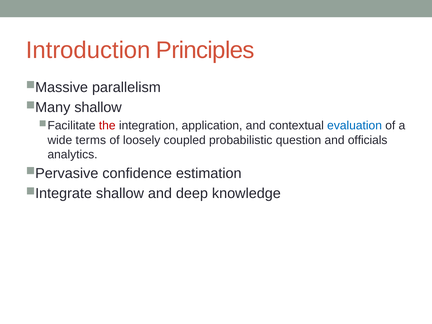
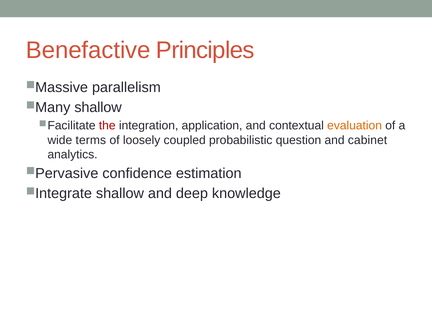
Introduction: Introduction -> Benefactive (88, 50)
evaluation colour: blue -> orange (355, 126)
officials: officials -> cabinet (368, 140)
